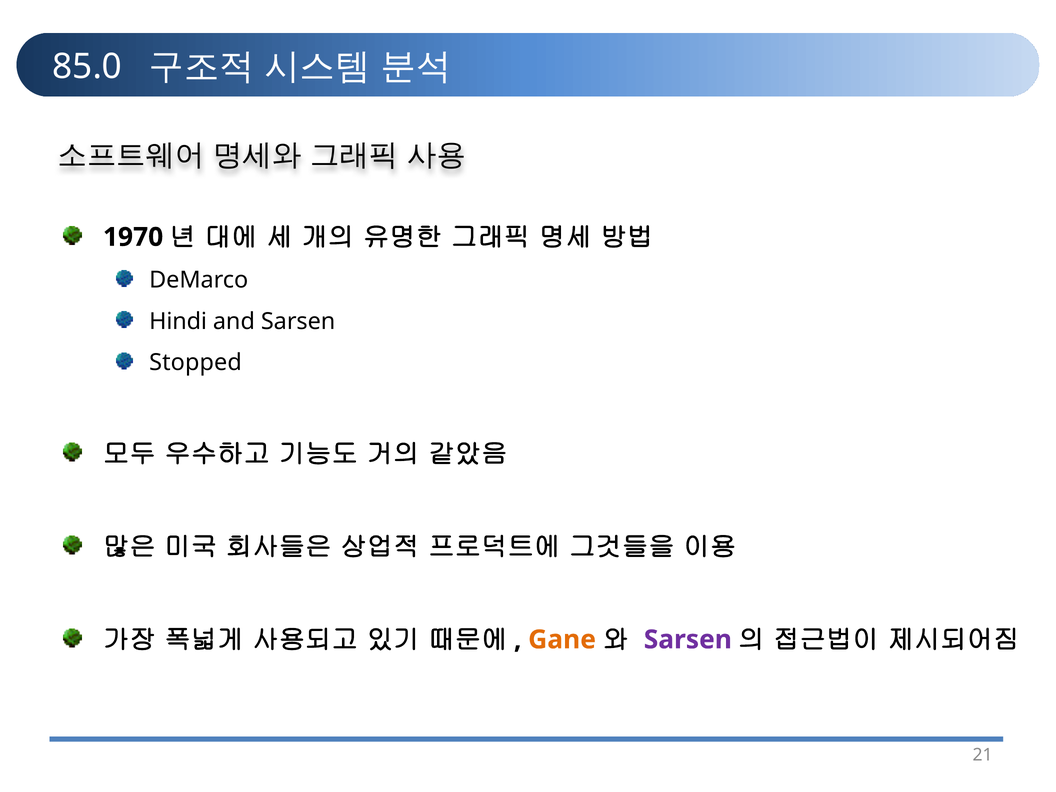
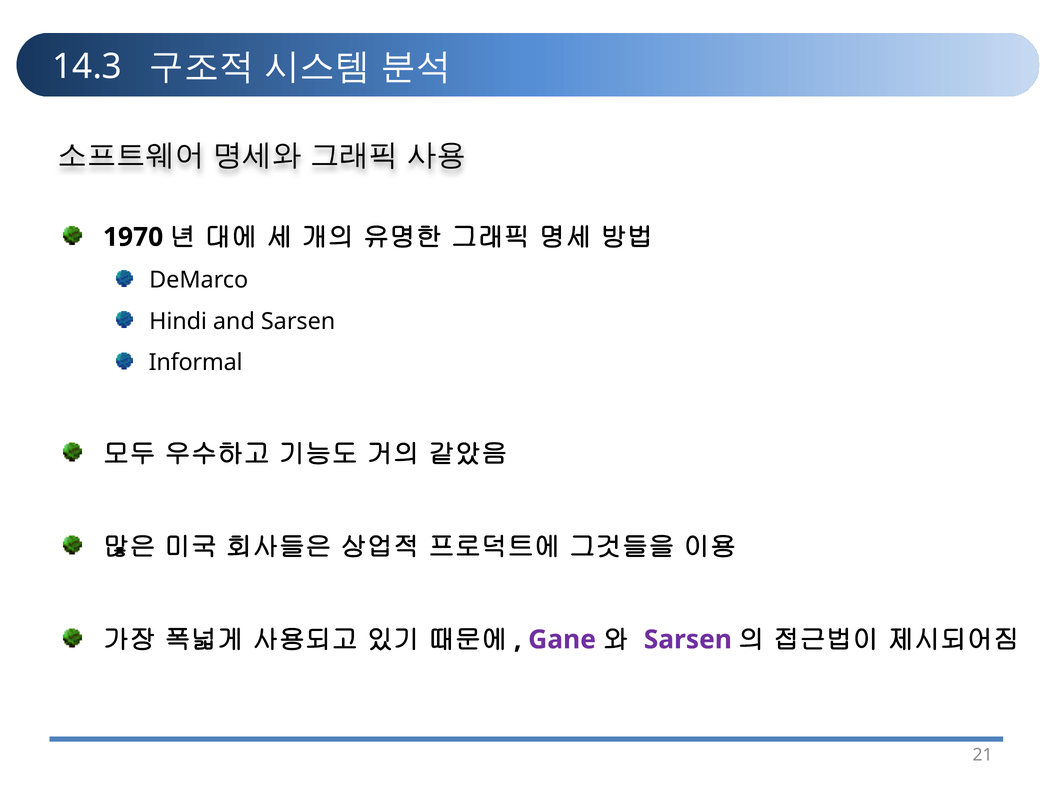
85.0: 85.0 -> 14.3 (87, 67)
Stopped: Stopped -> Informal (196, 363)
Gane colour: orange -> purple (562, 640)
